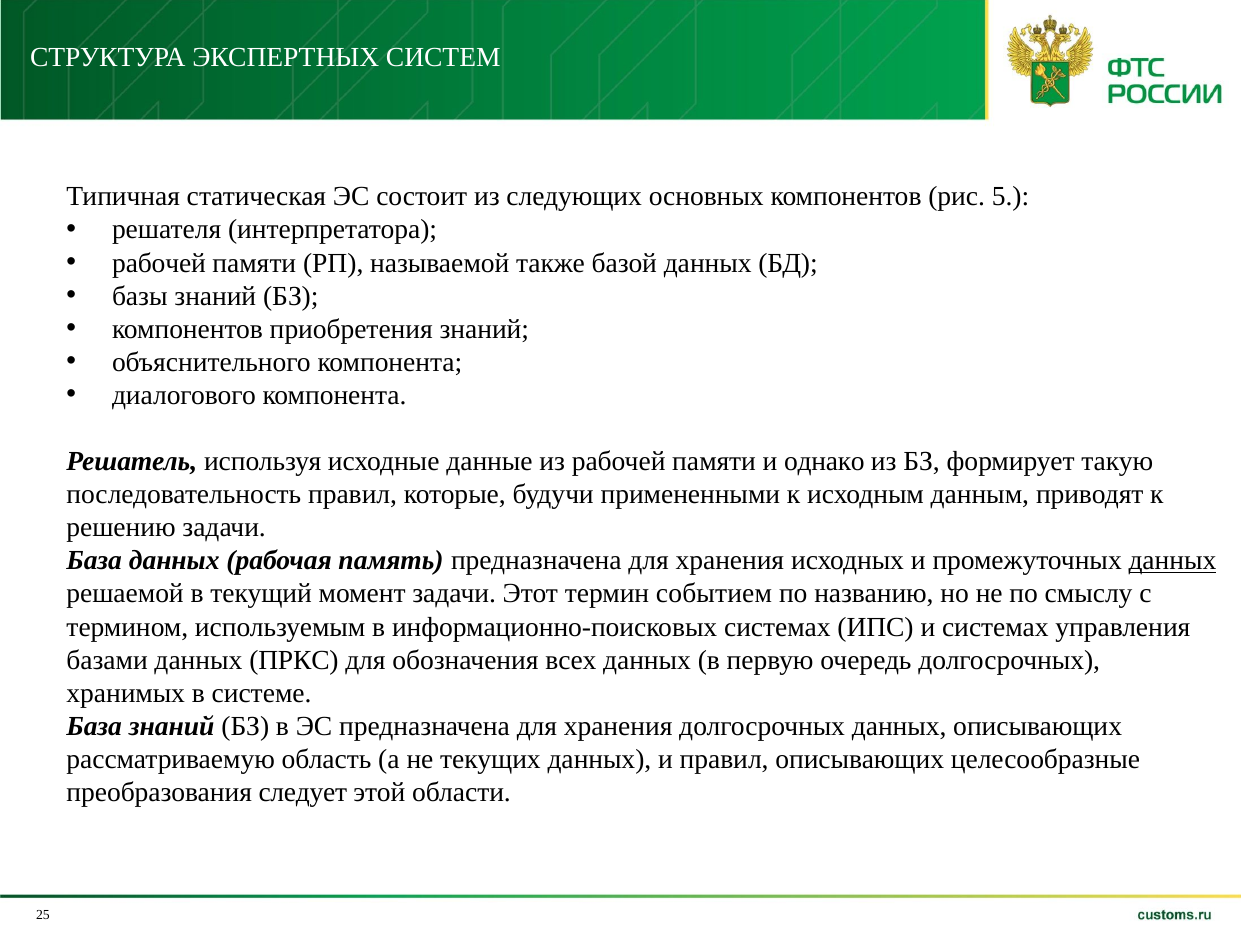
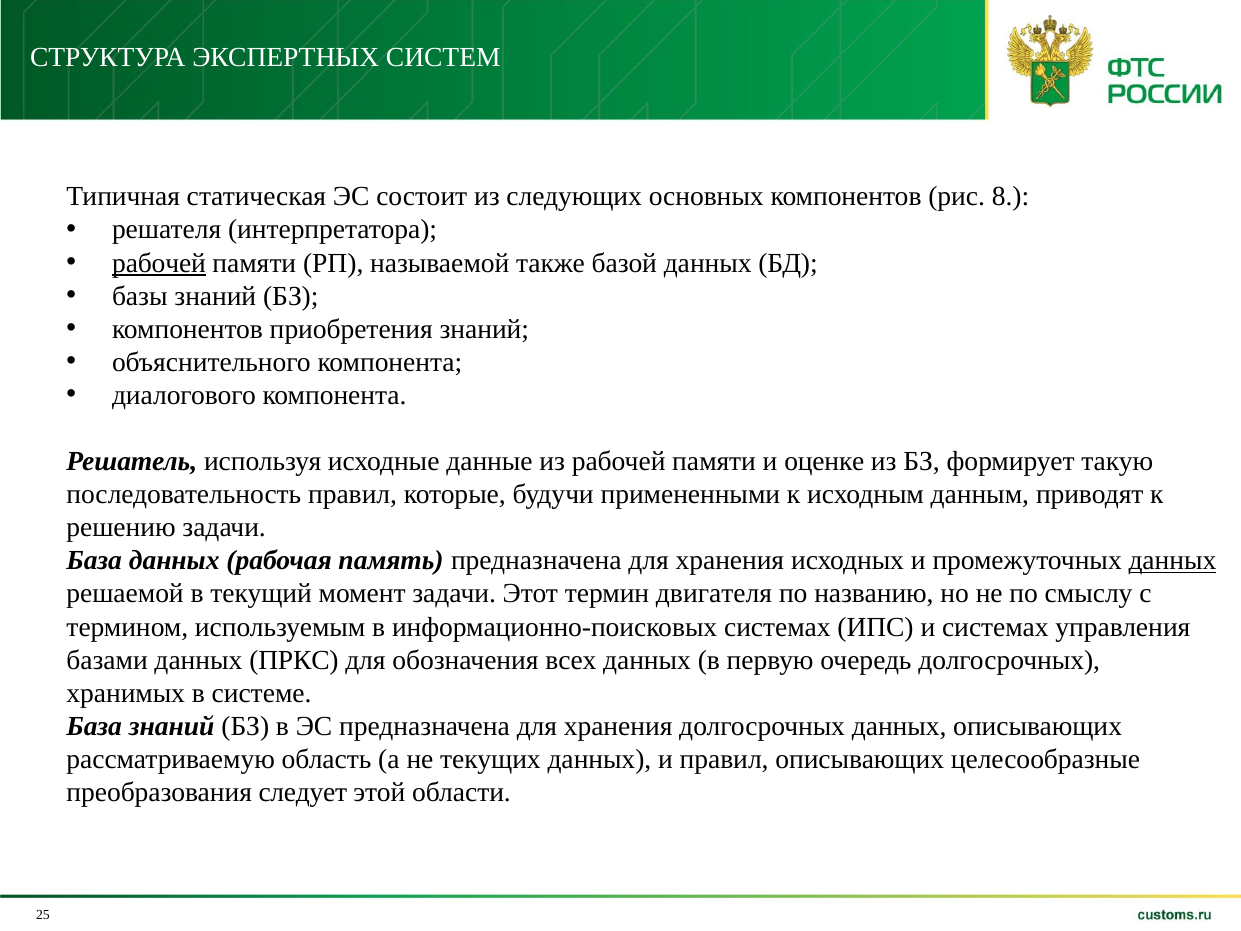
5: 5 -> 8 (1010, 197)
рабочей underline: none -> present (159, 263)
однако: однако -> оценке (824, 461)
событием: событием -> двигателя (714, 594)
